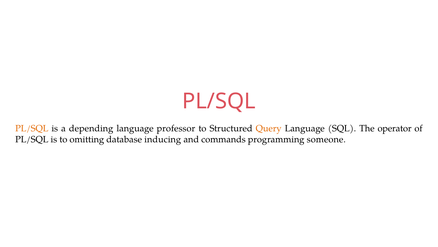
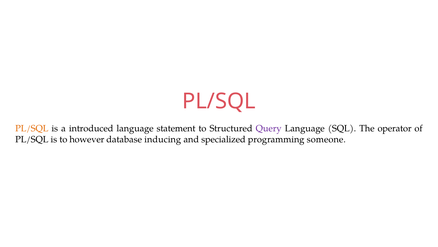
depending: depending -> introduced (91, 128)
professor: professor -> statement (176, 128)
Query colour: orange -> purple (269, 128)
omitting: omitting -> however (87, 139)
commands: commands -> specialized (223, 139)
